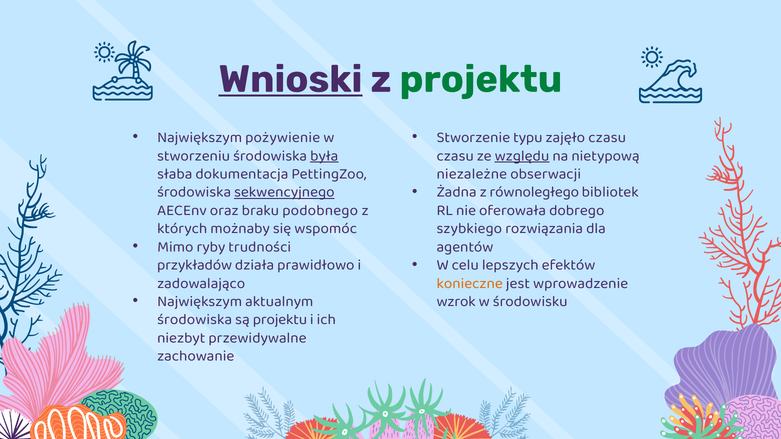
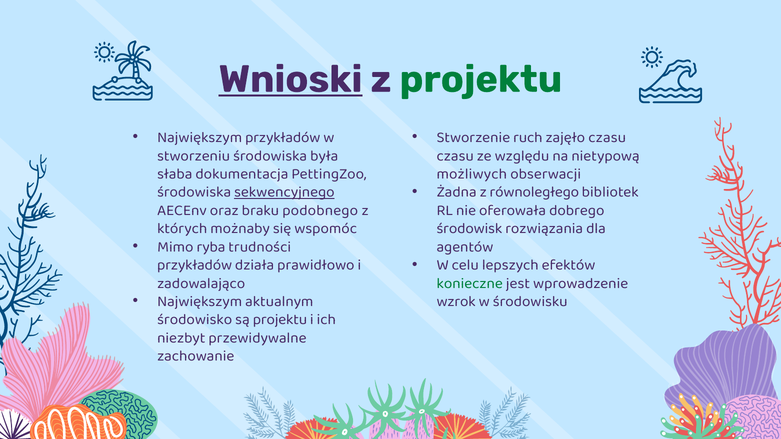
Największym pożywienie: pożywienie -> przykładów (283, 137)
typu: typu -> ruch (528, 137)
była underline: present -> none (324, 156)
względu underline: present -> none (522, 156)
niezależne: niezależne -> możliwych (472, 174)
szybkiego: szybkiego -> środowisk (469, 229)
ryby: ryby -> ryba (211, 247)
konieczne colour: orange -> green (470, 283)
środowiska: środowiska -> środowisko (195, 320)
